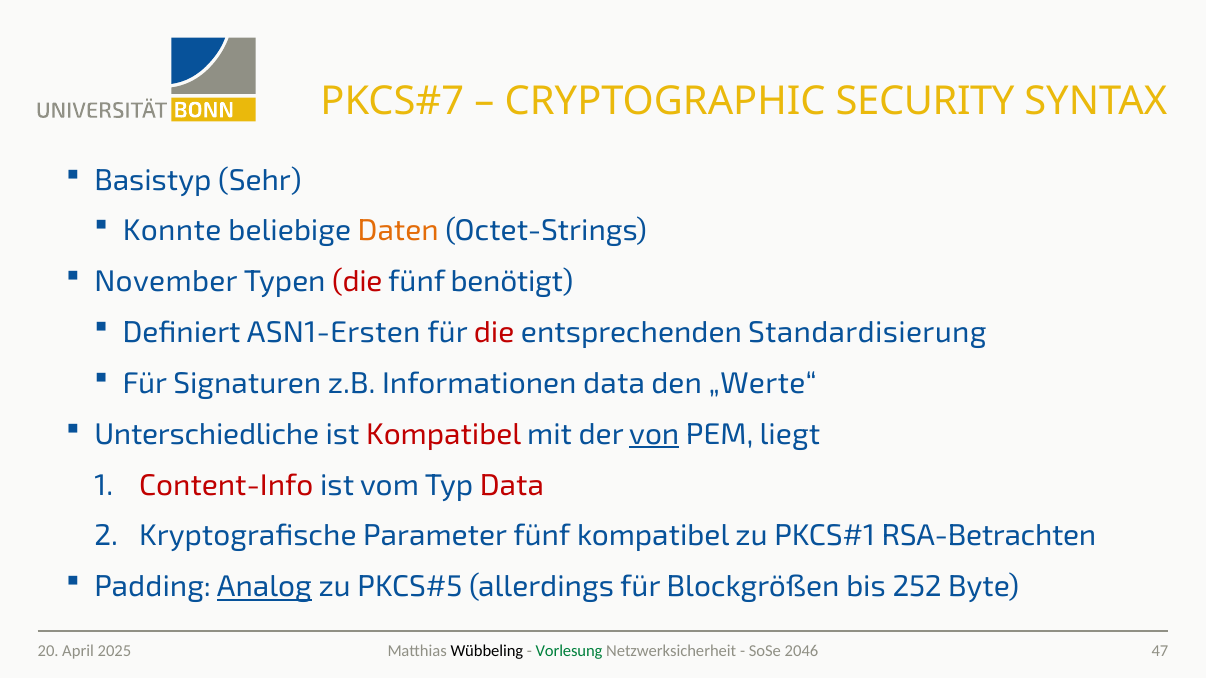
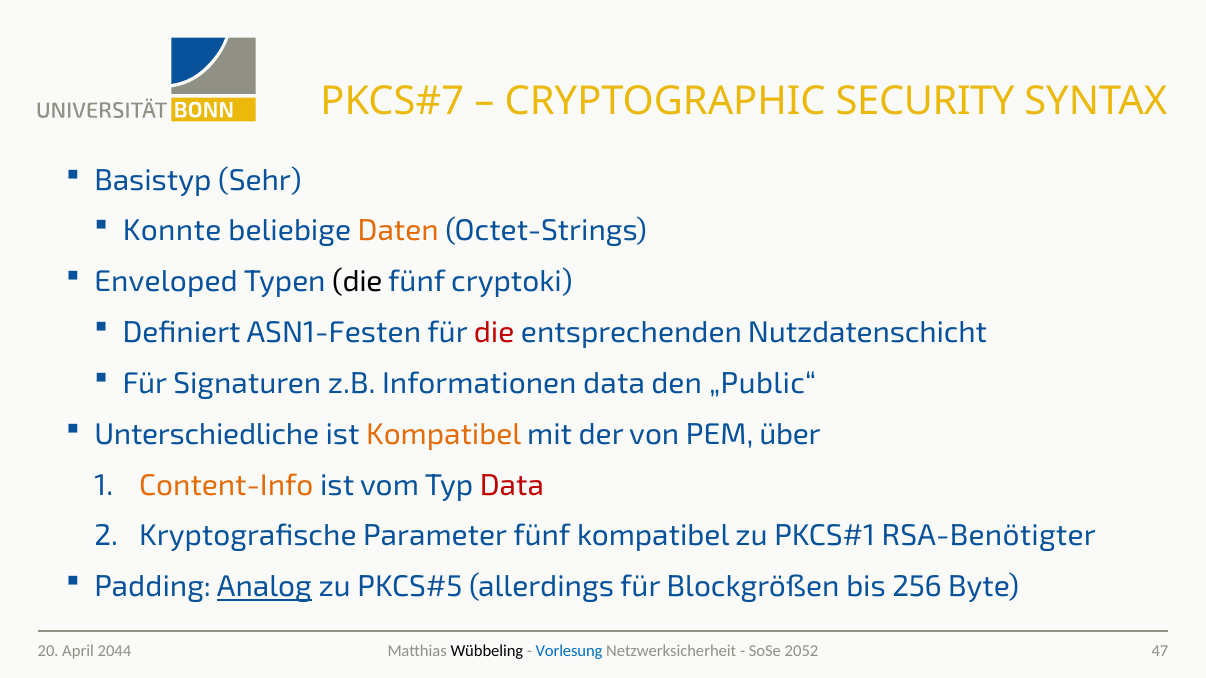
November: November -> Enveloped (166, 282)
die colour: red -> black (357, 282)
benötigt: benötigt -> cryptoki (512, 282)
ASN1-Ersten: ASN1-Ersten -> ASN1-Festen (334, 333)
Standardisierung: Standardisierung -> Nutzdatenschicht (868, 333)
„Werte“: „Werte“ -> „Public“ (763, 384)
Kompatibel colour: red -> orange (444, 435)
von underline: present -> none (654, 435)
liegt: liegt -> über (790, 435)
Content-Info colour: red -> orange (226, 486)
RSA-Betrachten: RSA-Betrachten -> RSA-Benötigter (989, 536)
252: 252 -> 256 (917, 587)
2025: 2025 -> 2044 (114, 651)
Vorlesung colour: green -> blue (569, 651)
2046: 2046 -> 2052 (801, 651)
